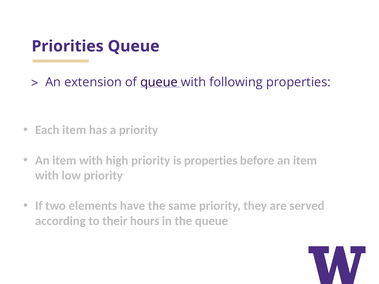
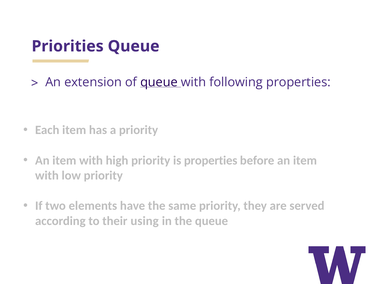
hours: hours -> using (145, 221)
